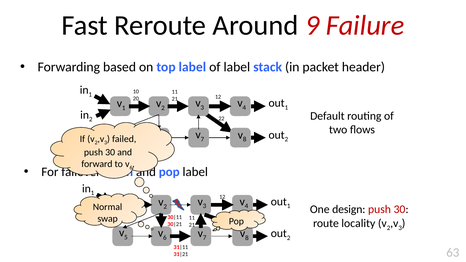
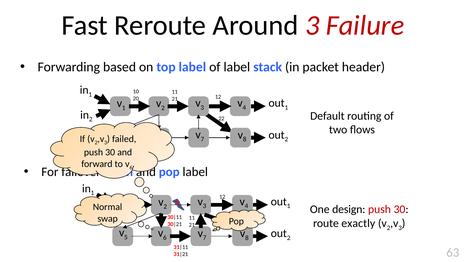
Around 9: 9 -> 3 (312, 26)
locality: locality -> exactly (358, 224)
